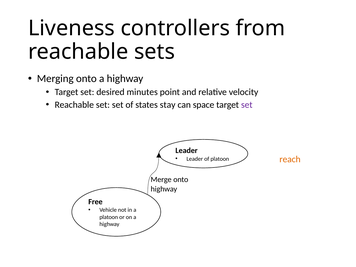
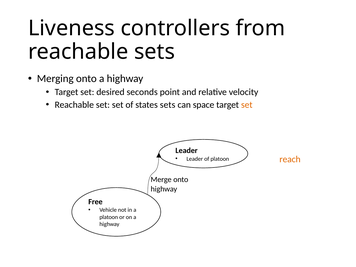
minutes: minutes -> seconds (142, 92)
states stay: stay -> sets (168, 105)
set colour: purple -> orange (247, 105)
